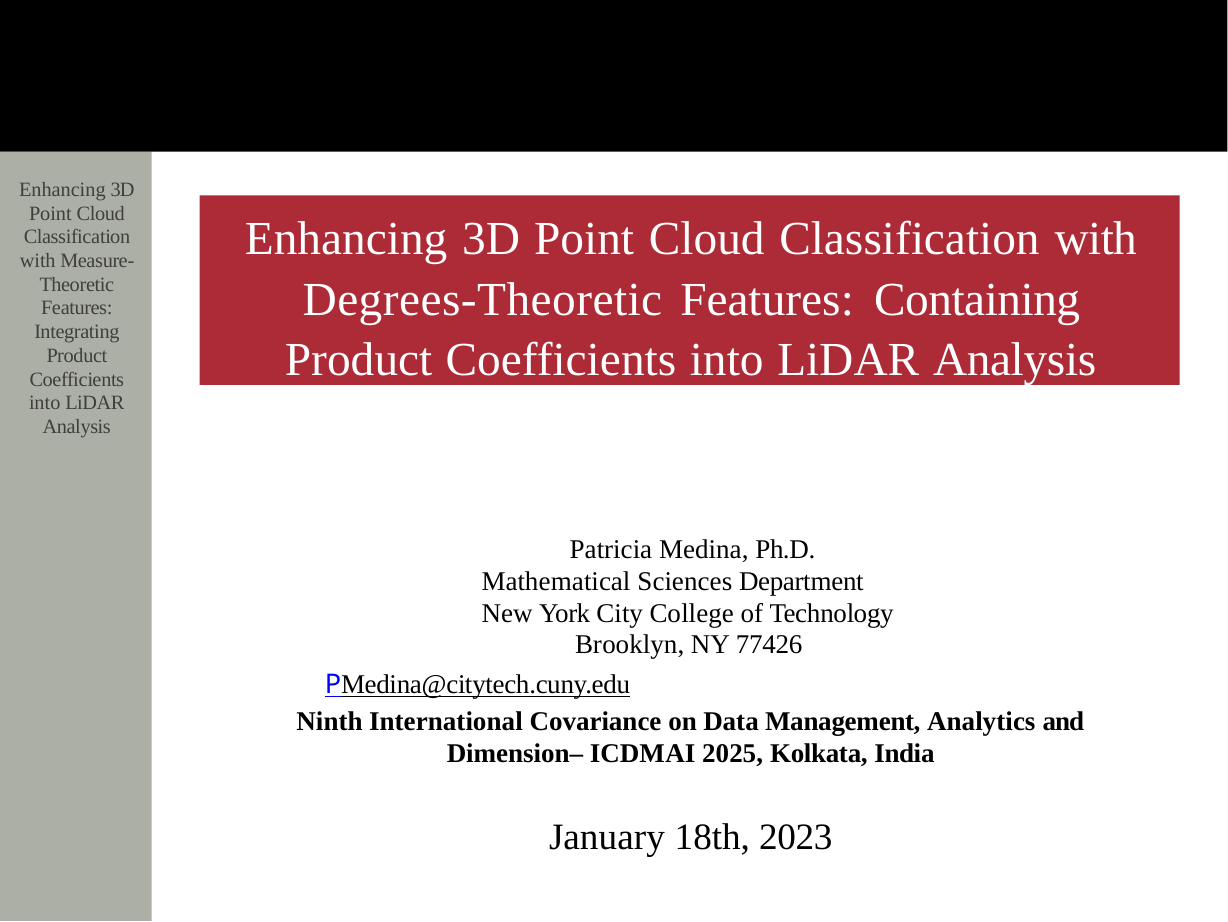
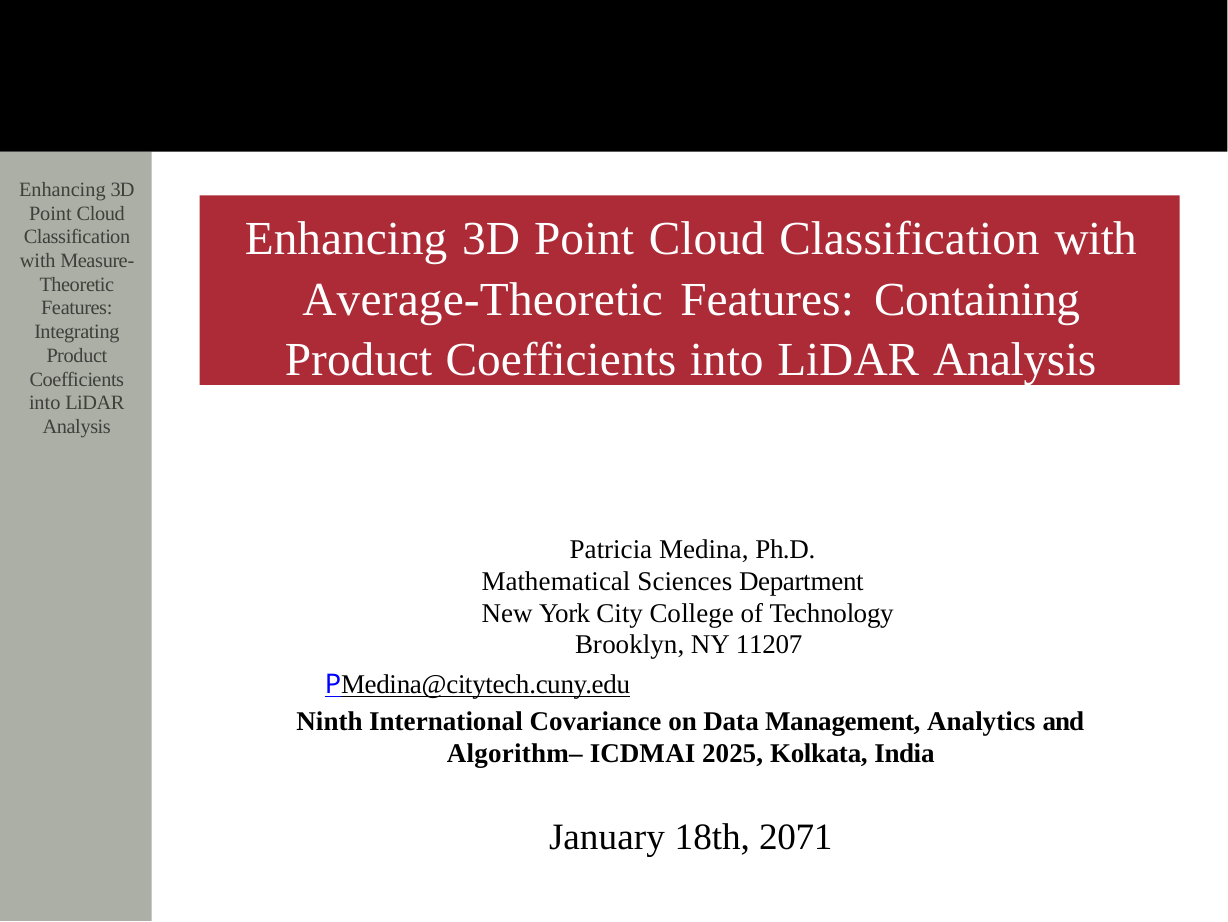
Degrees-Theoretic: Degrees-Theoretic -> Average-Theoretic (483, 299)
77426: 77426 -> 11207 (769, 644)
Dimension–: Dimension– -> Algorithm– (515, 754)
2023: 2023 -> 2071 (796, 838)
